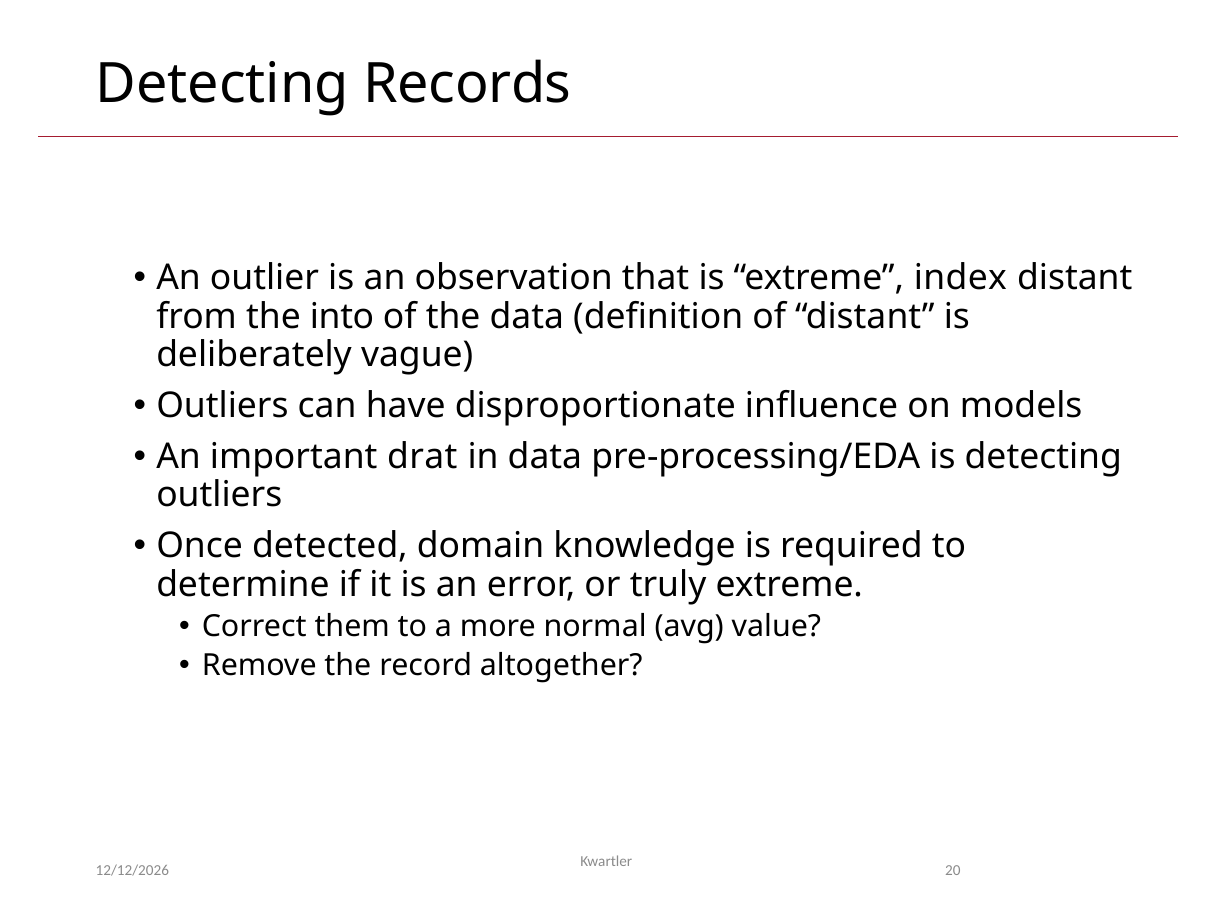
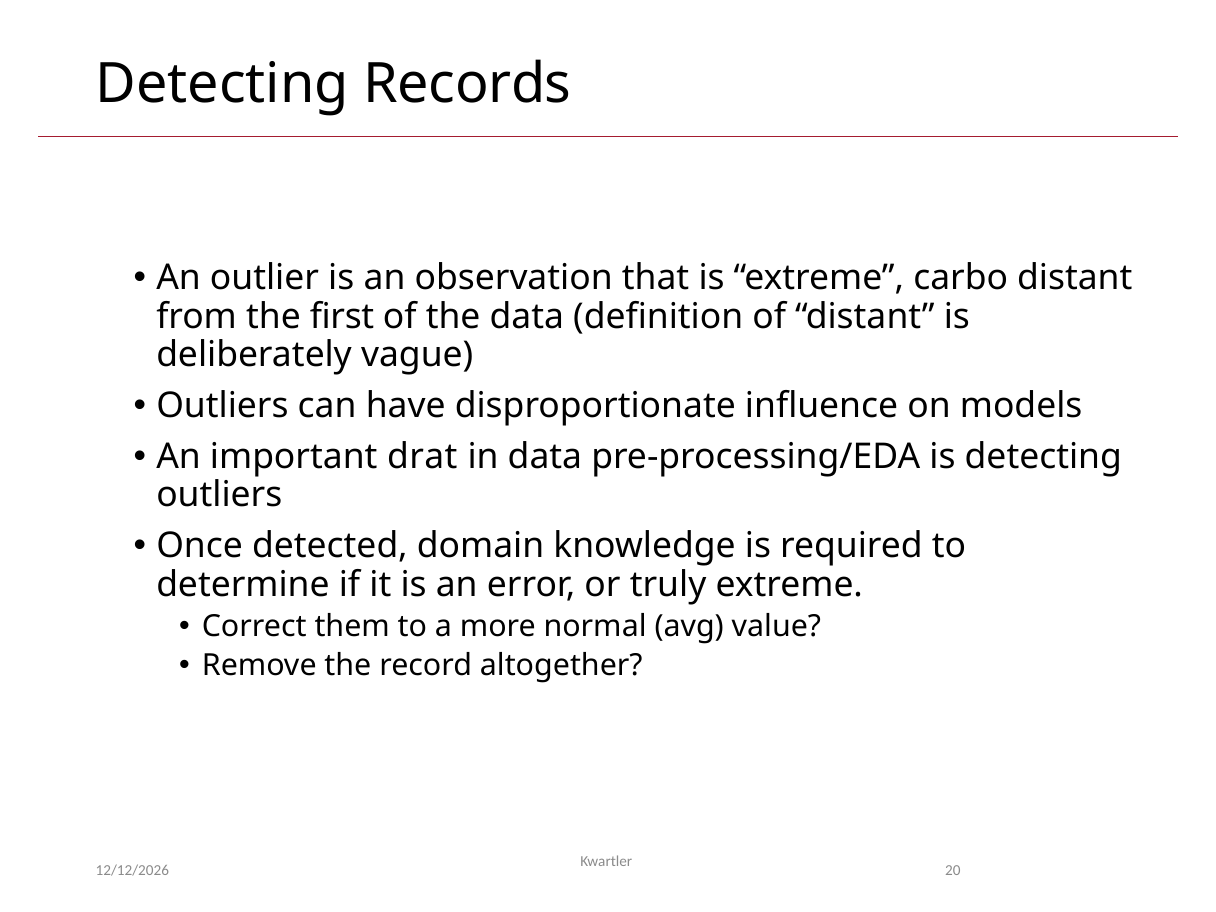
index: index -> carbo (961, 278)
into: into -> first (342, 317)
